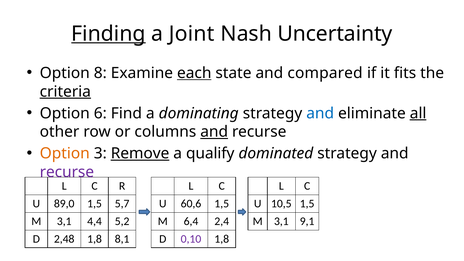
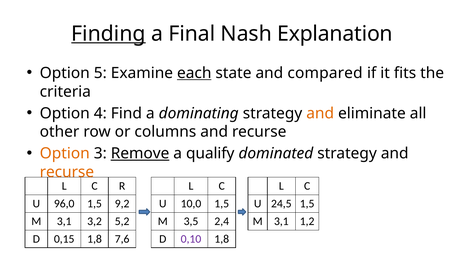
Joint: Joint -> Final (192, 34)
Uncertainty: Uncertainty -> Explanation (335, 34)
8: 8 -> 5 (100, 73)
criteria underline: present -> none (65, 92)
6: 6 -> 4 (100, 113)
and colour: blue -> orange (320, 113)
all underline: present -> none (418, 113)
and underline: present -> none (214, 132)
recurse colour: purple -> orange (67, 172)
89,0: 89,0 -> 96,0 (64, 204)
5,7: 5,7 -> 9,2 (122, 204)
60,6: 60,6 -> 10,0 (191, 204)
10,5: 10,5 -> 24,5 (281, 204)
4,4: 4,4 -> 3,2 (95, 221)
6,4: 6,4 -> 3,5 (191, 221)
9,1: 9,1 -> 1,2 (307, 221)
2,48: 2,48 -> 0,15 (64, 239)
8,1: 8,1 -> 7,6 (122, 239)
